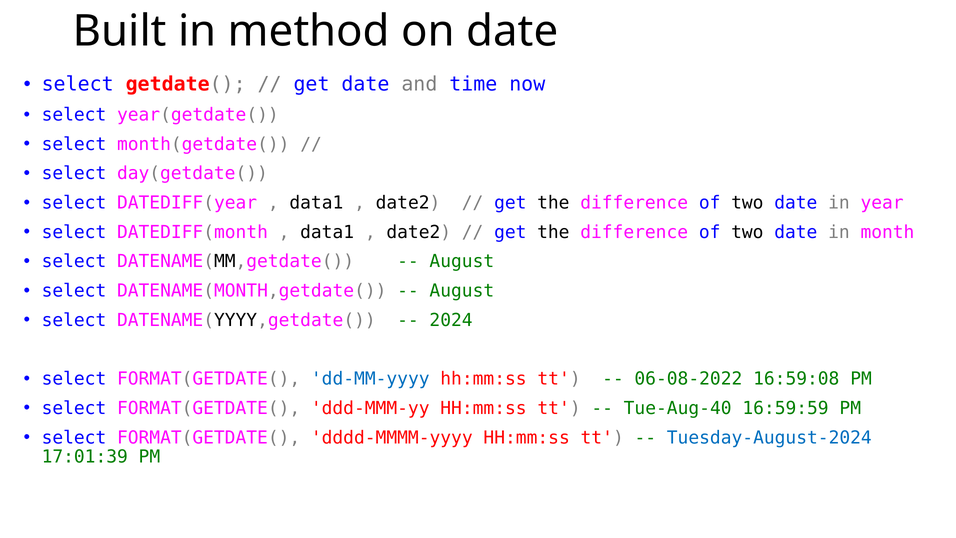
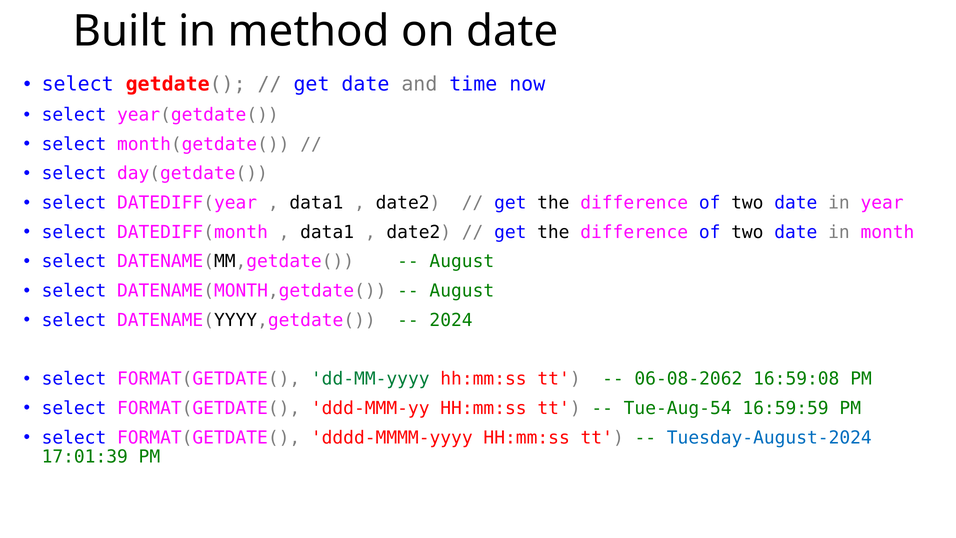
dd-MM-yyyy colour: blue -> green (370, 379)
06-08-2022: 06-08-2022 -> 06-08-2062 (688, 379)
Tue-Aug-40: Tue-Aug-40 -> Tue-Aug-54 (678, 408)
